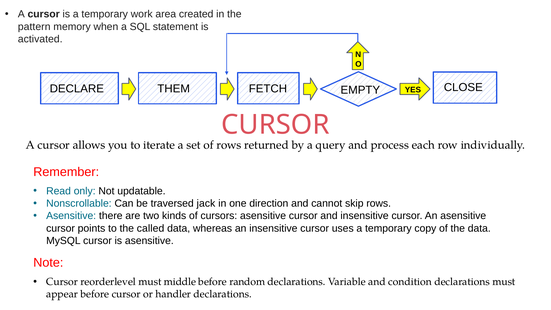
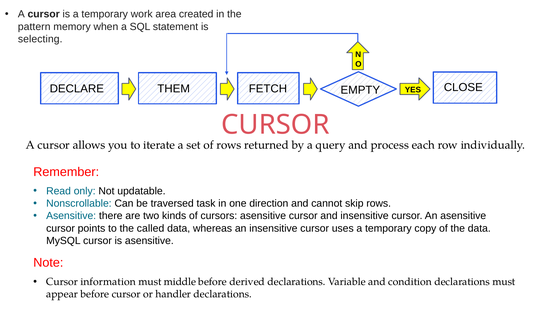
activated: activated -> selecting (40, 39)
jack: jack -> task (206, 203)
reorderlevel: reorderlevel -> information (108, 282)
random: random -> derived (247, 282)
